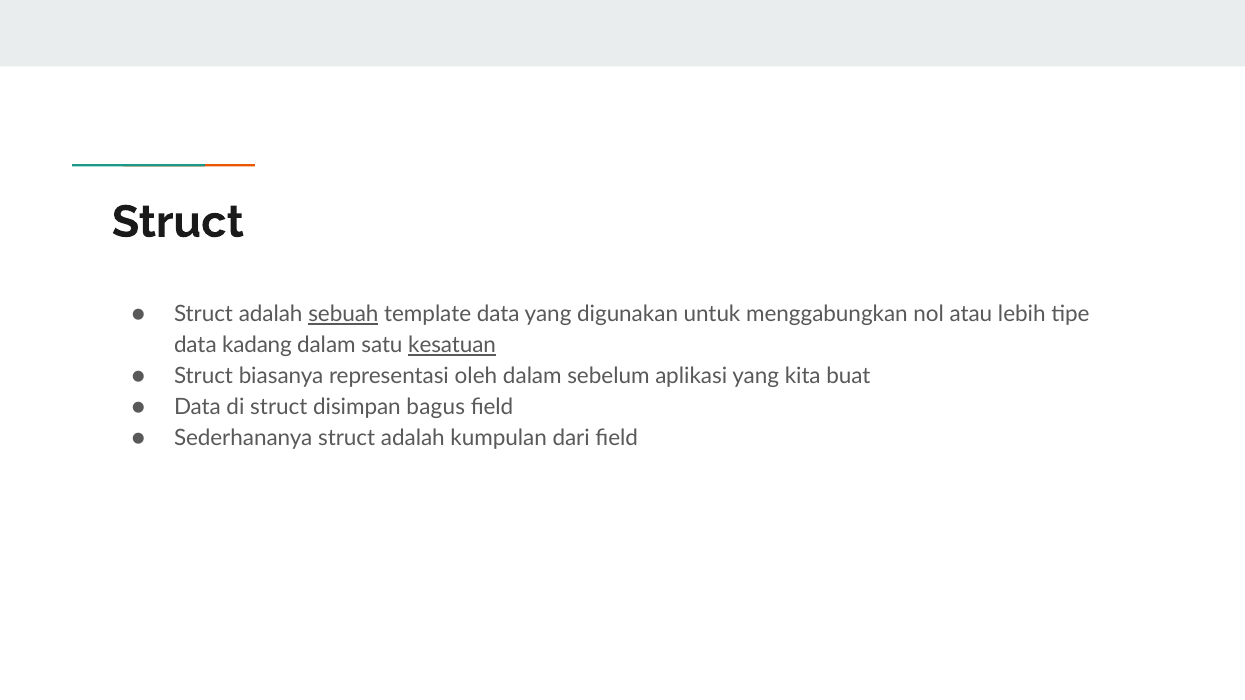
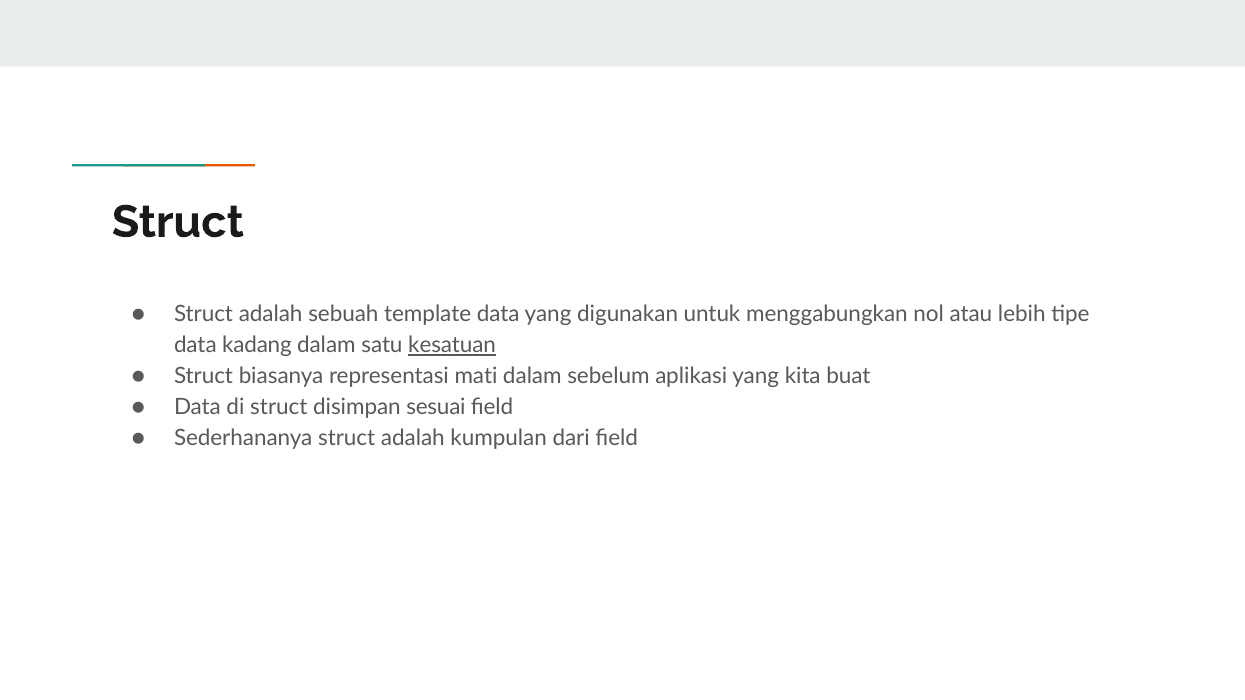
sebuah underline: present -> none (343, 315)
oleh: oleh -> mati (476, 377)
bagus: bagus -> sesuai (436, 408)
